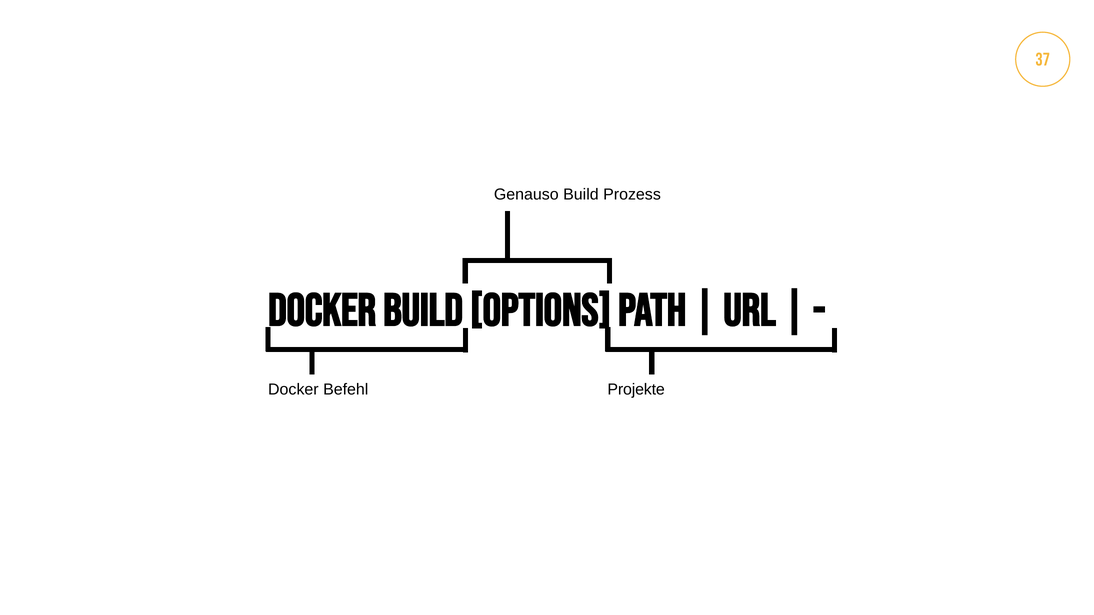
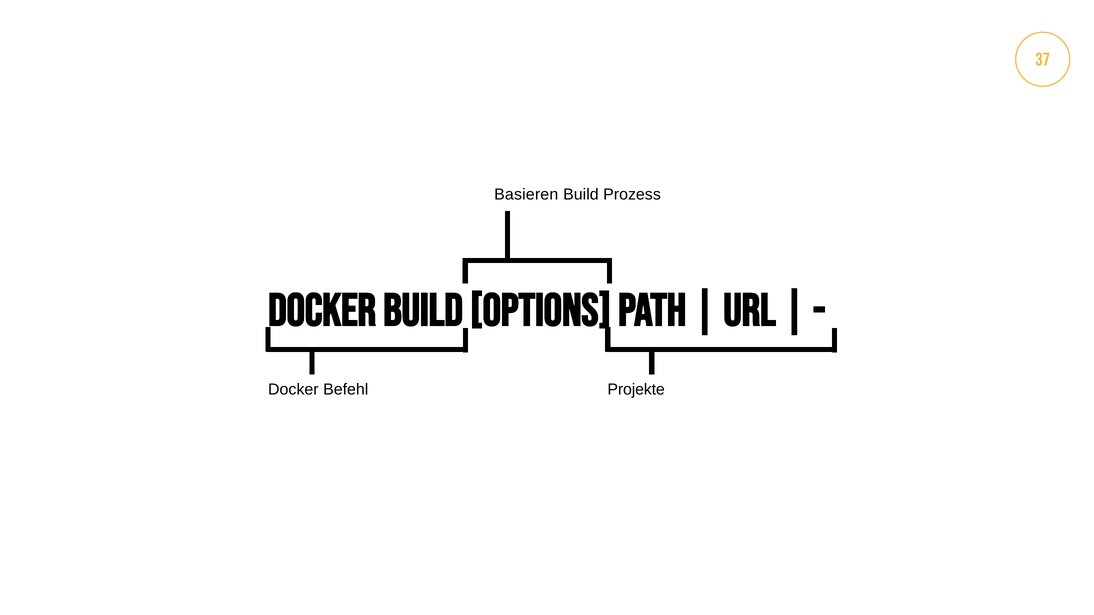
Genauso: Genauso -> Basieren (526, 195)
